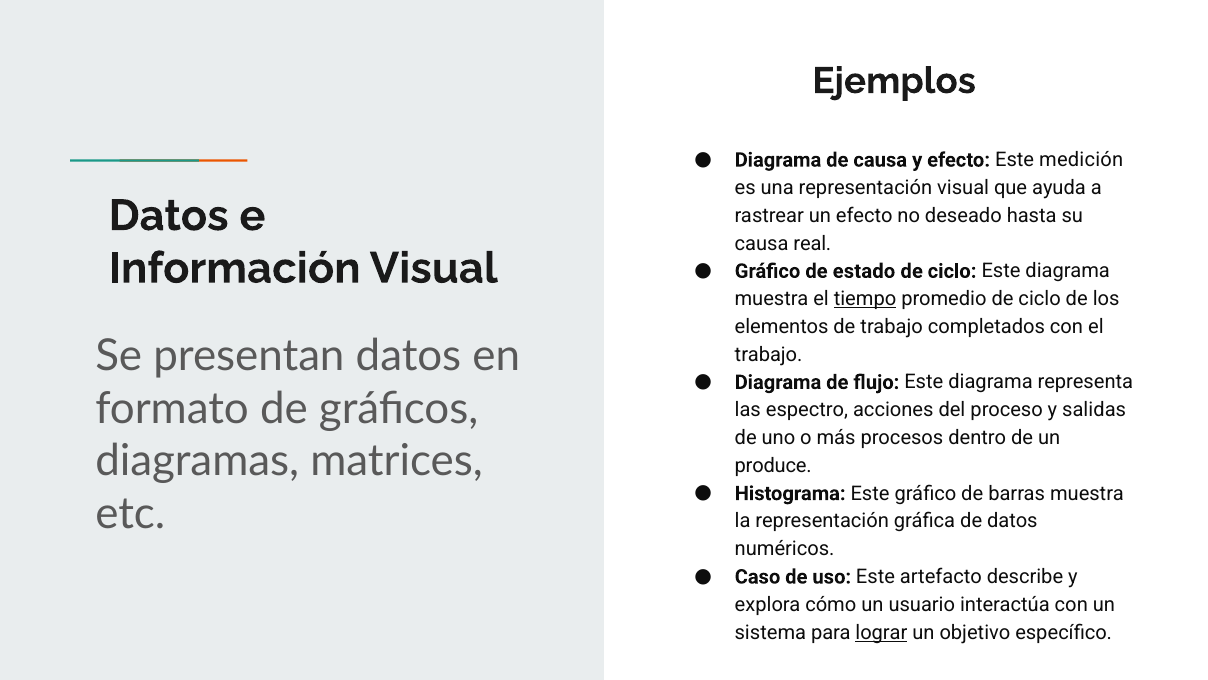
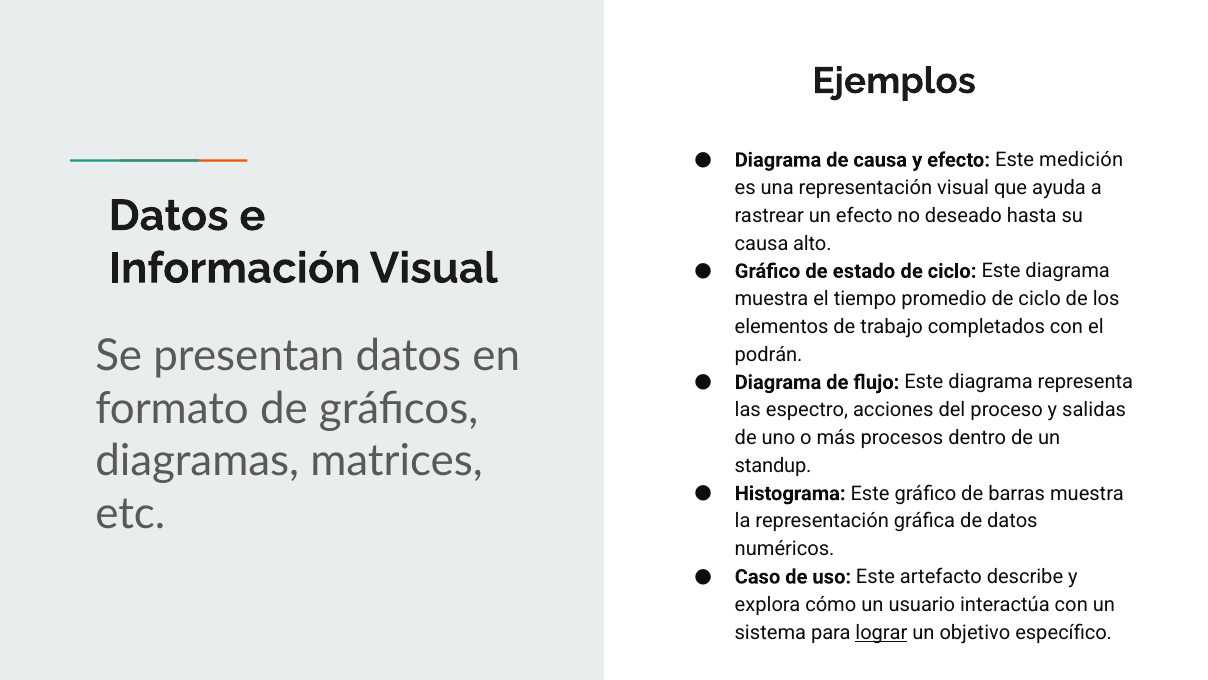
real: real -> alto (812, 243)
tiempo underline: present -> none (865, 299)
trabajo: trabajo -> podrán (769, 354)
produce: produce -> standup (773, 465)
